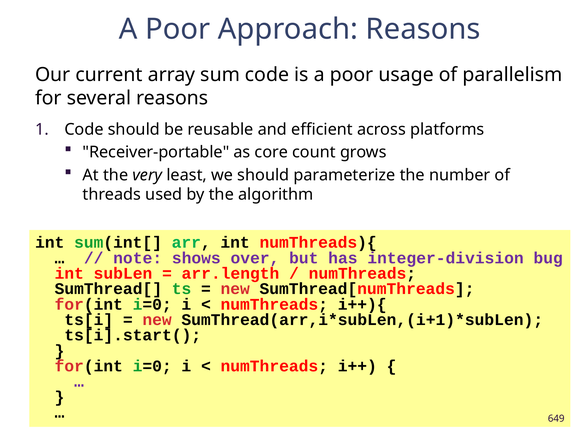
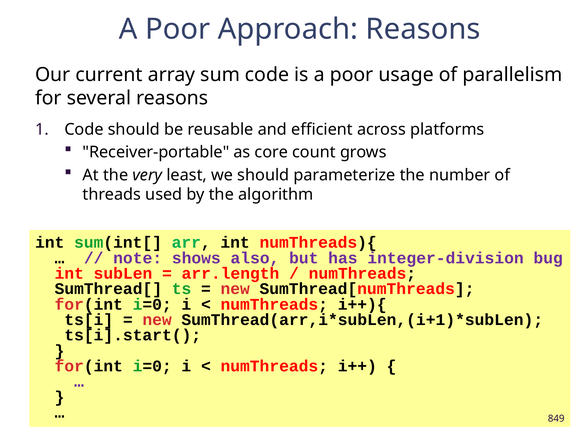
over: over -> also (255, 258)
649: 649 -> 849 (556, 418)
